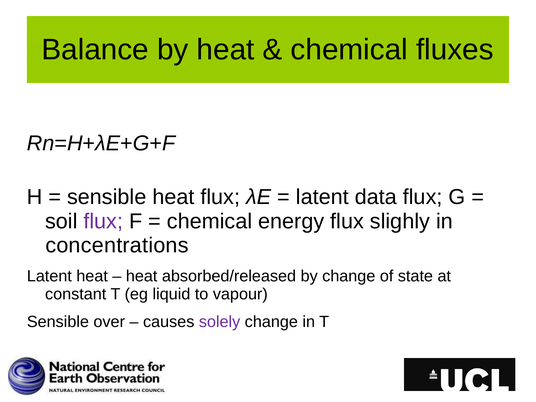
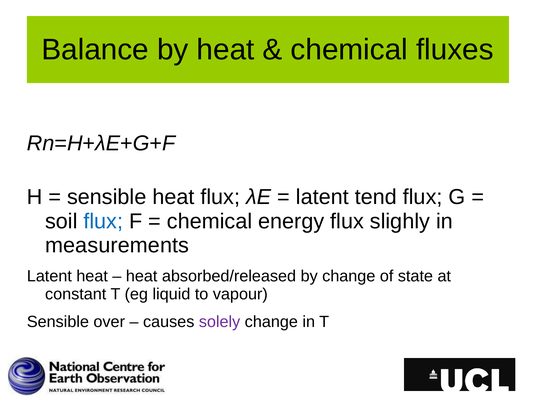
data: data -> tend (376, 197)
flux colour: purple -> blue (103, 221)
concentrations: concentrations -> measurements (117, 245)
